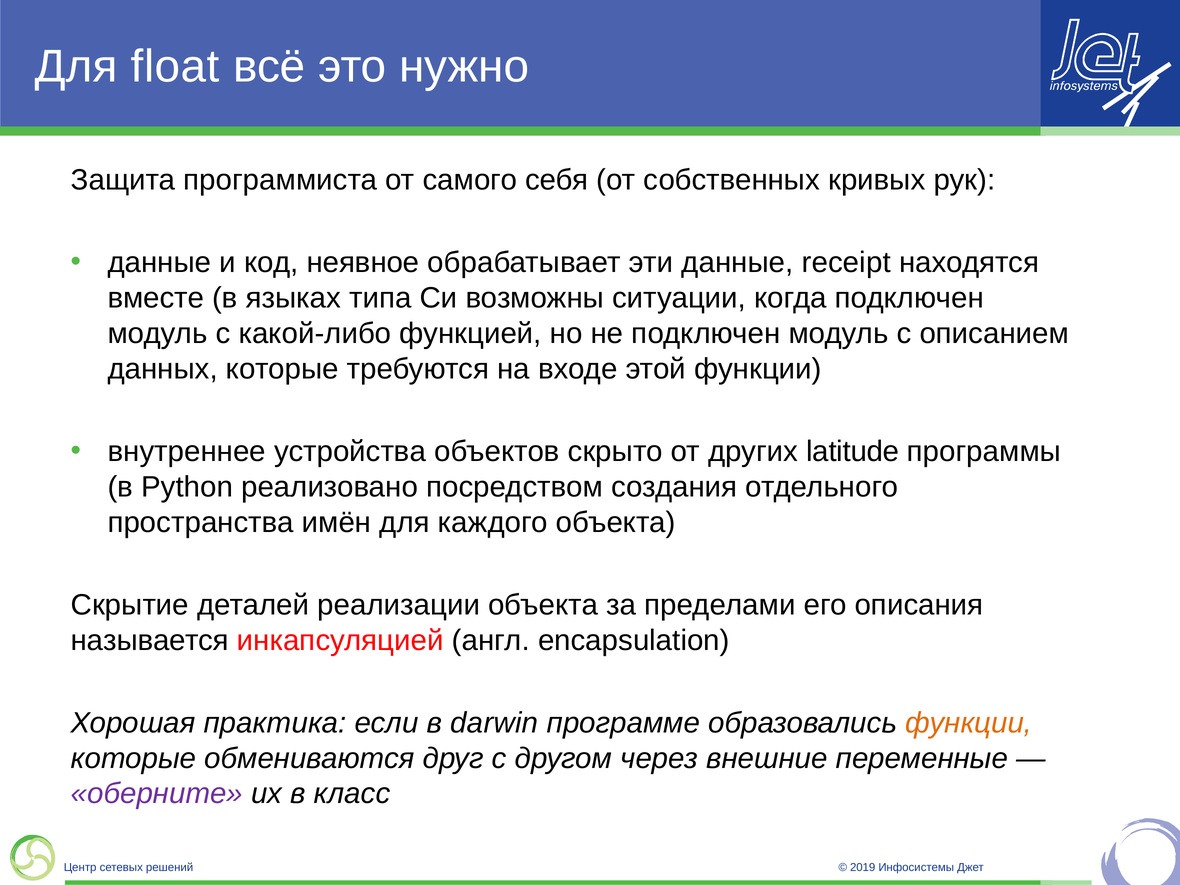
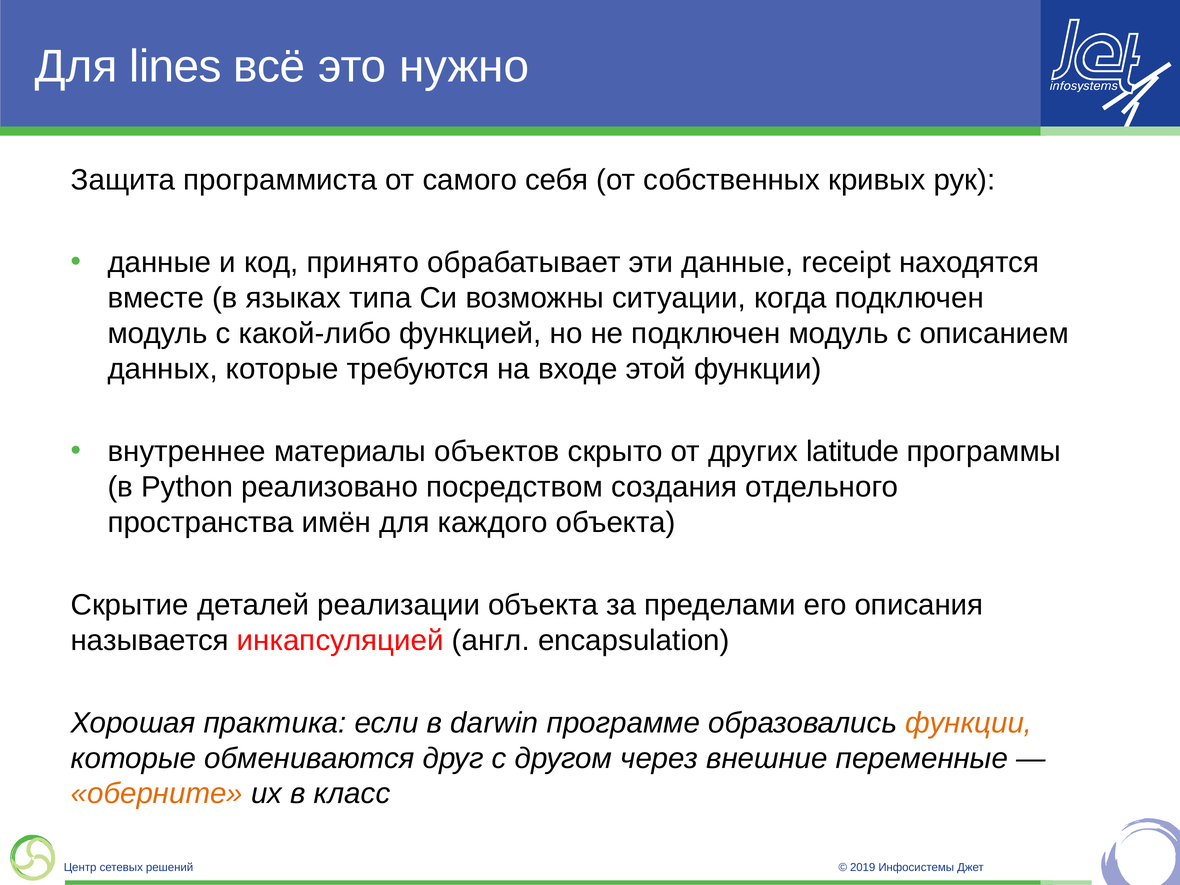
float: float -> lines (176, 67)
неявное: неявное -> принято (363, 263)
устройства: устройства -> материалы (350, 452)
оберните colour: purple -> orange (157, 794)
